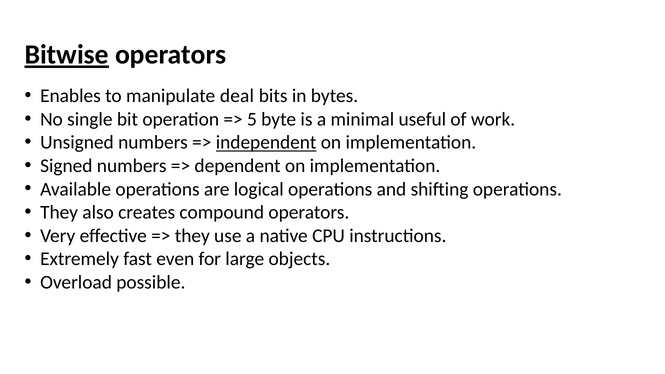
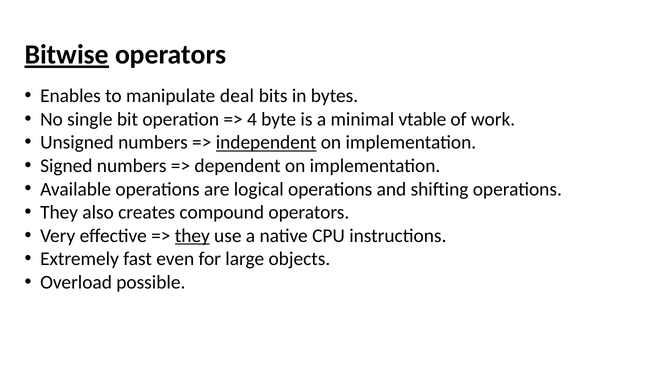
5: 5 -> 4 (252, 119)
useful: useful -> vtable (422, 119)
they underline: none -> present (192, 236)
